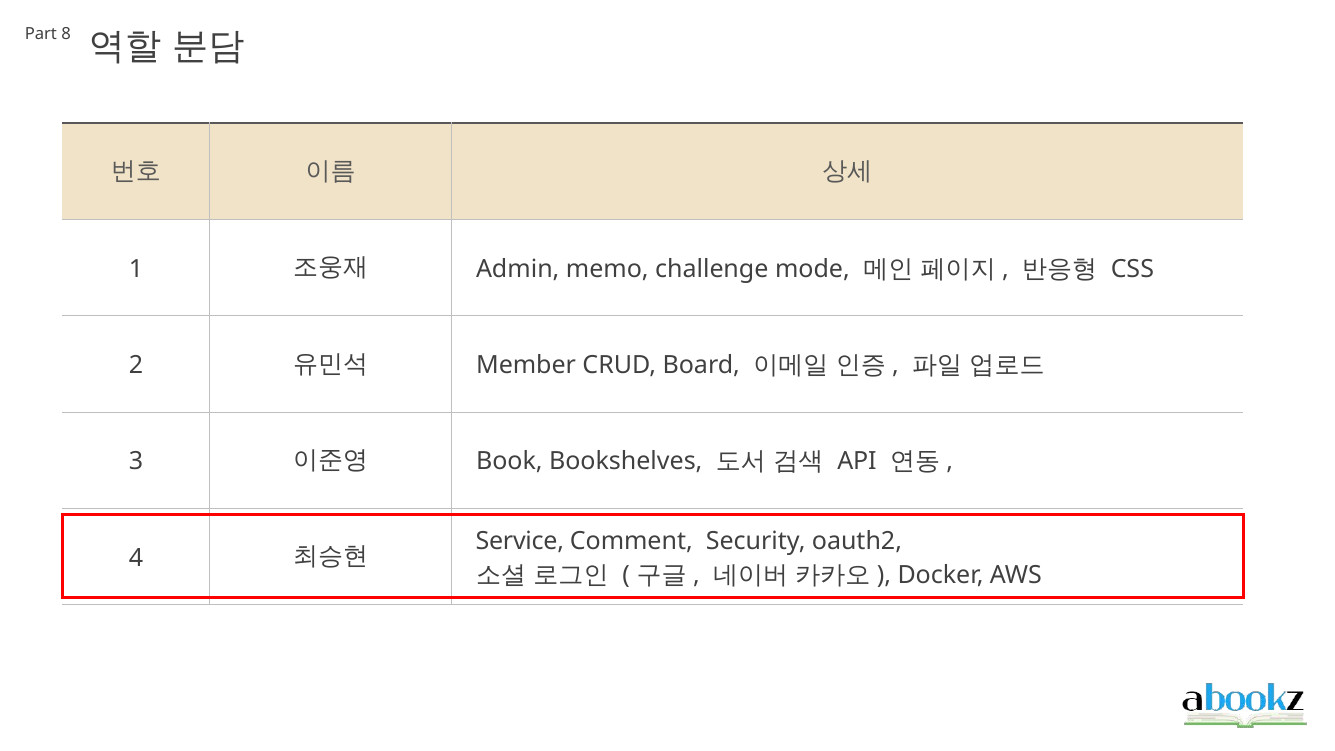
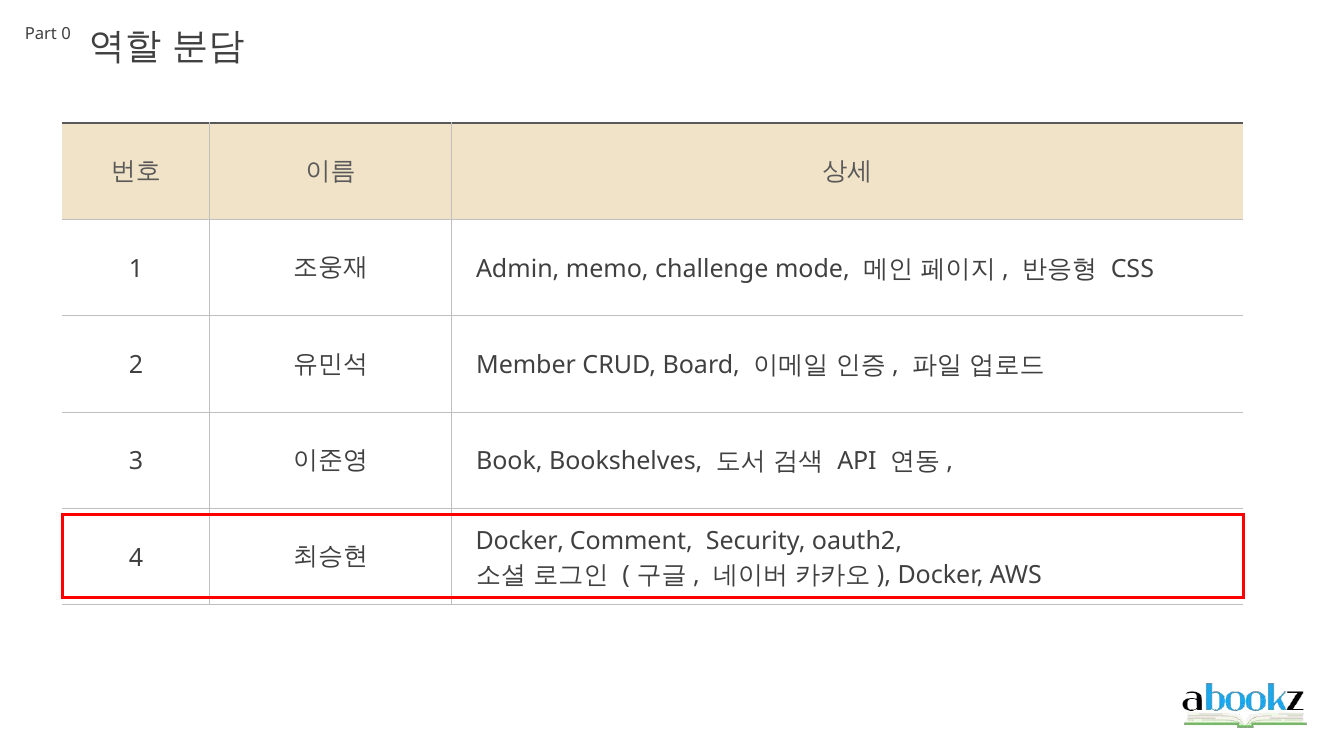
8: 8 -> 0 (66, 34)
Service: Service -> Docker (520, 541)
